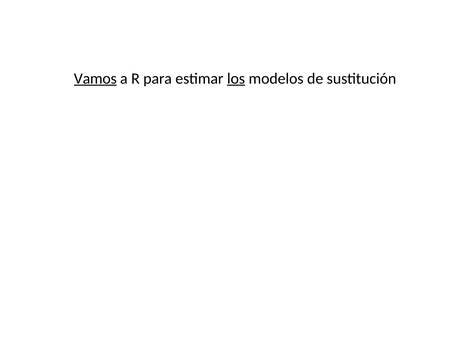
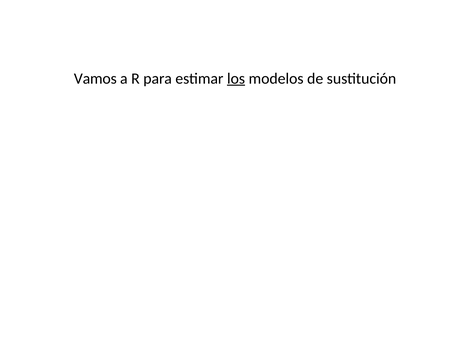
Vamos underline: present -> none (95, 79)
